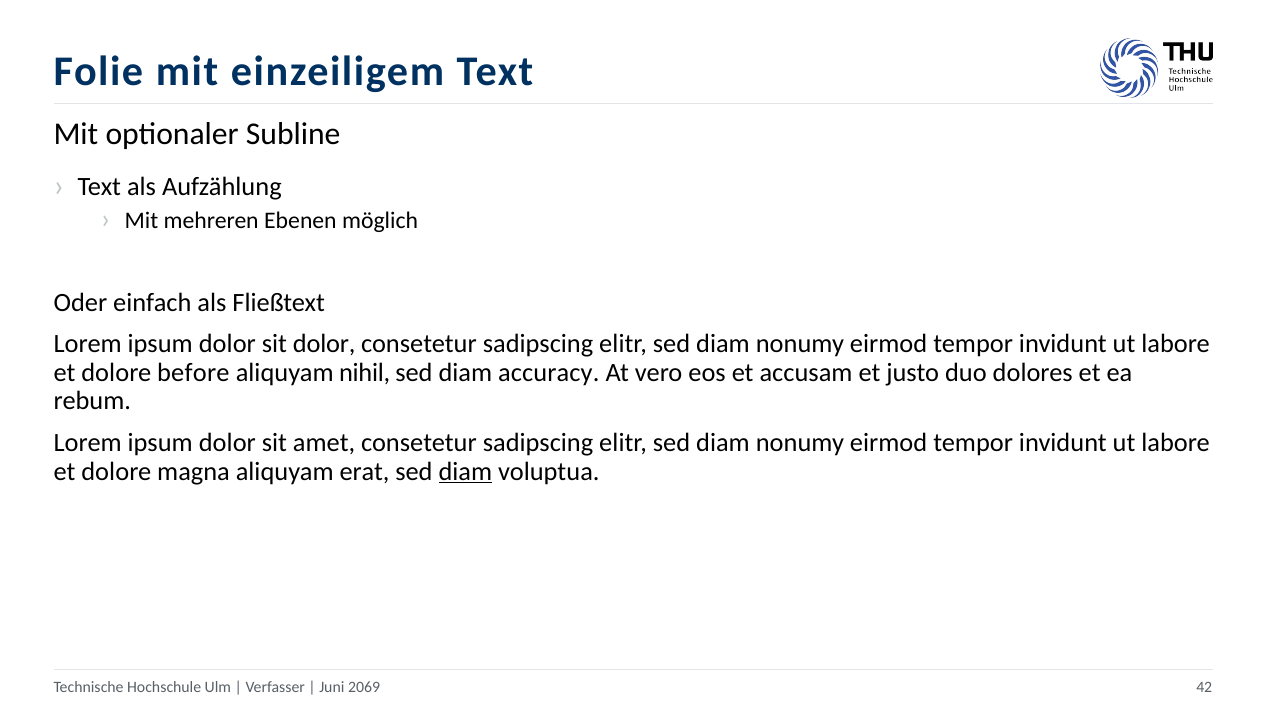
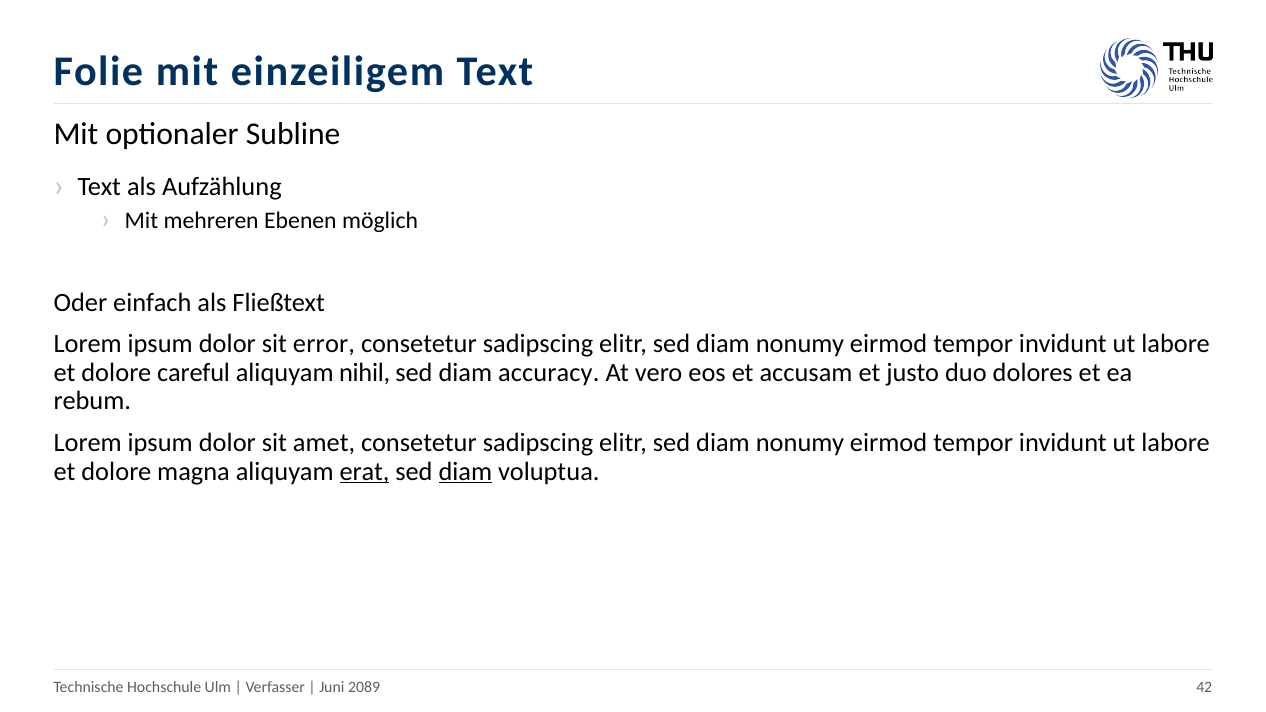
sit dolor: dolor -> error (324, 344)
before: before -> careful (194, 373)
erat underline: none -> present (365, 471)
2069: 2069 -> 2089 (364, 687)
